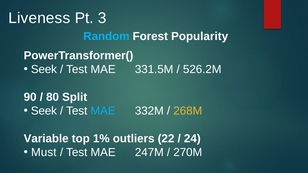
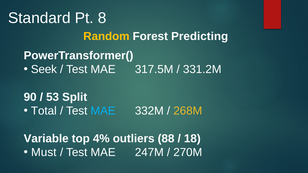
Liveness: Liveness -> Standard (39, 18)
3: 3 -> 8 (102, 18)
Random colour: light blue -> yellow (106, 36)
Popularity: Popularity -> Predicting (200, 36)
331.5M: 331.5M -> 317.5M (154, 69)
526.2M: 526.2M -> 331.2M (202, 69)
80: 80 -> 53 (53, 97)
Seek: Seek -> Total (44, 111)
1%: 1% -> 4% (101, 139)
22: 22 -> 88 (166, 139)
24: 24 -> 18 (192, 139)
